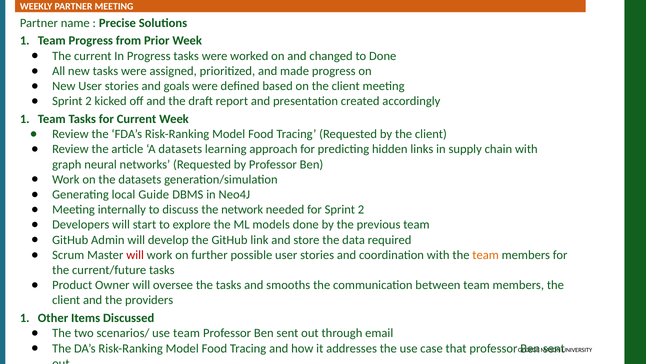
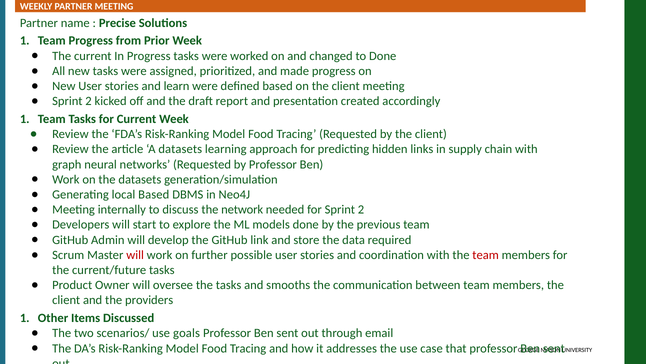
goals: goals -> learn (177, 86)
local Guide: Guide -> Based (154, 194)
team colour: orange -> red (486, 255)
use team: team -> goals (187, 333)
